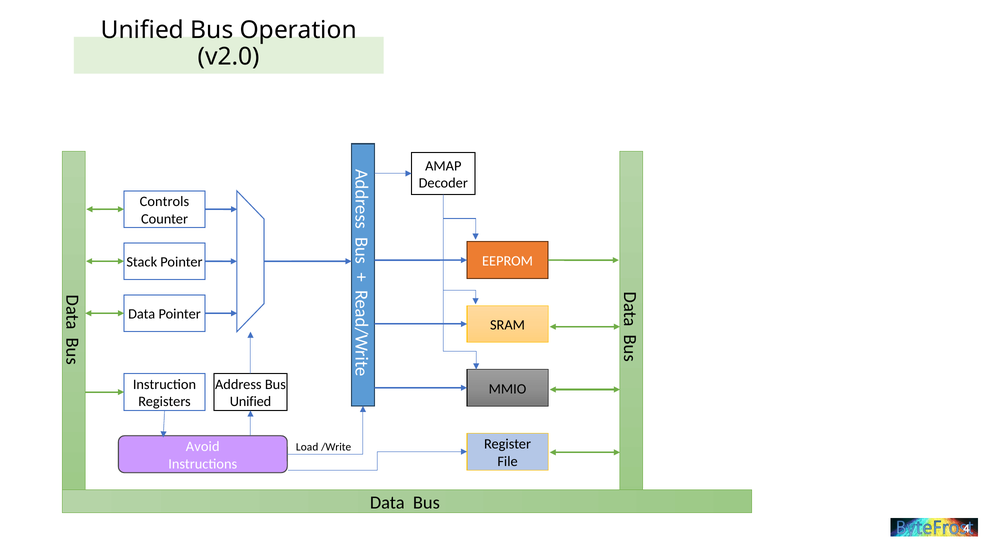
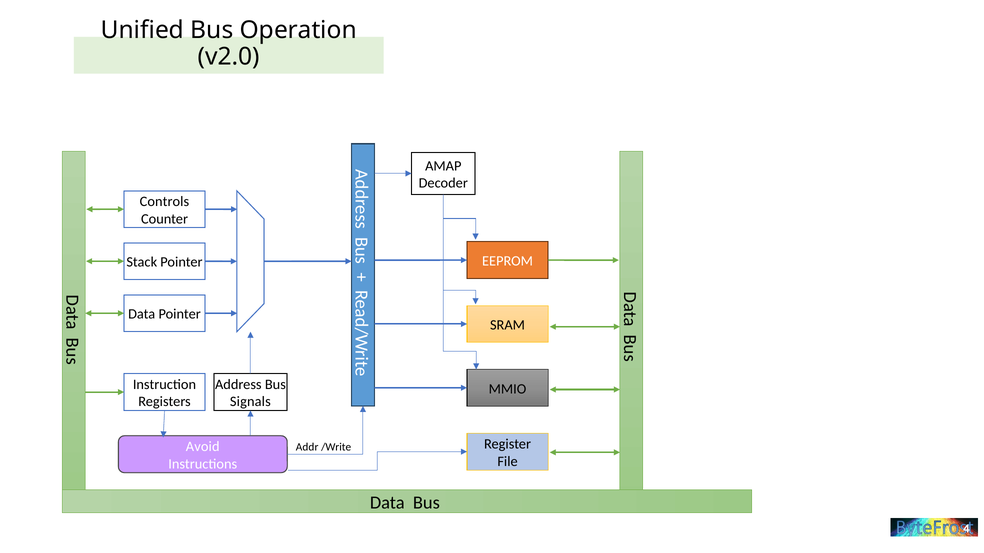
Unified: Unified -> Signals (250, 402)
Load: Load -> Addr (307, 447)
